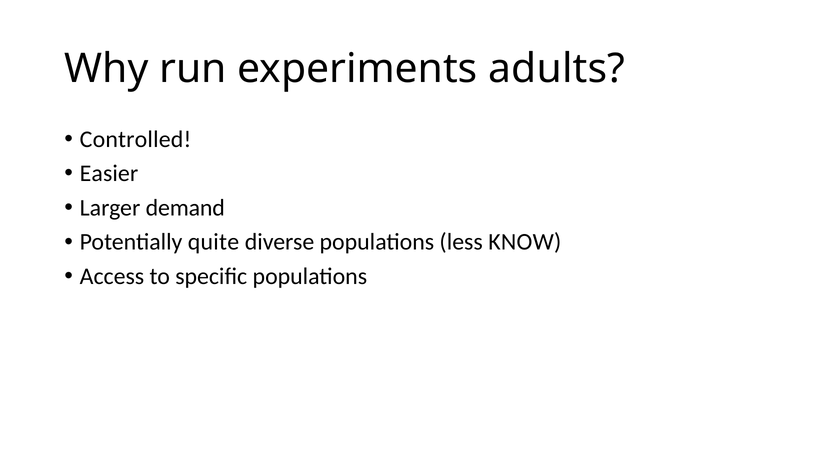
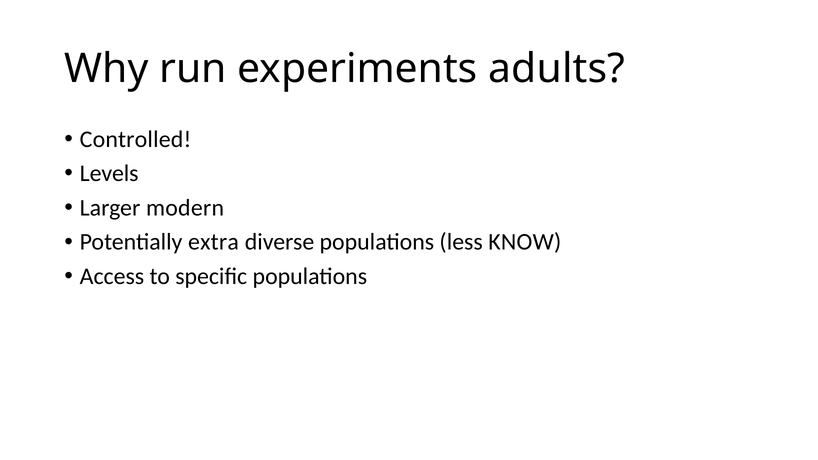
Easier: Easier -> Levels (109, 174)
demand: demand -> modern (185, 208)
quite: quite -> extra (213, 242)
